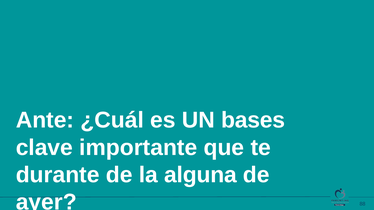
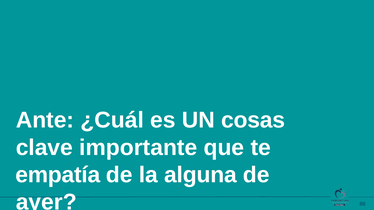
bases: bases -> cosas (253, 120)
durante: durante -> empatía (58, 175)
